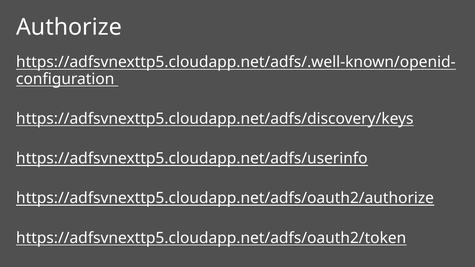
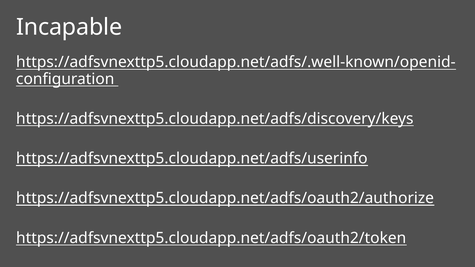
Authorize: Authorize -> Incapable (69, 27)
